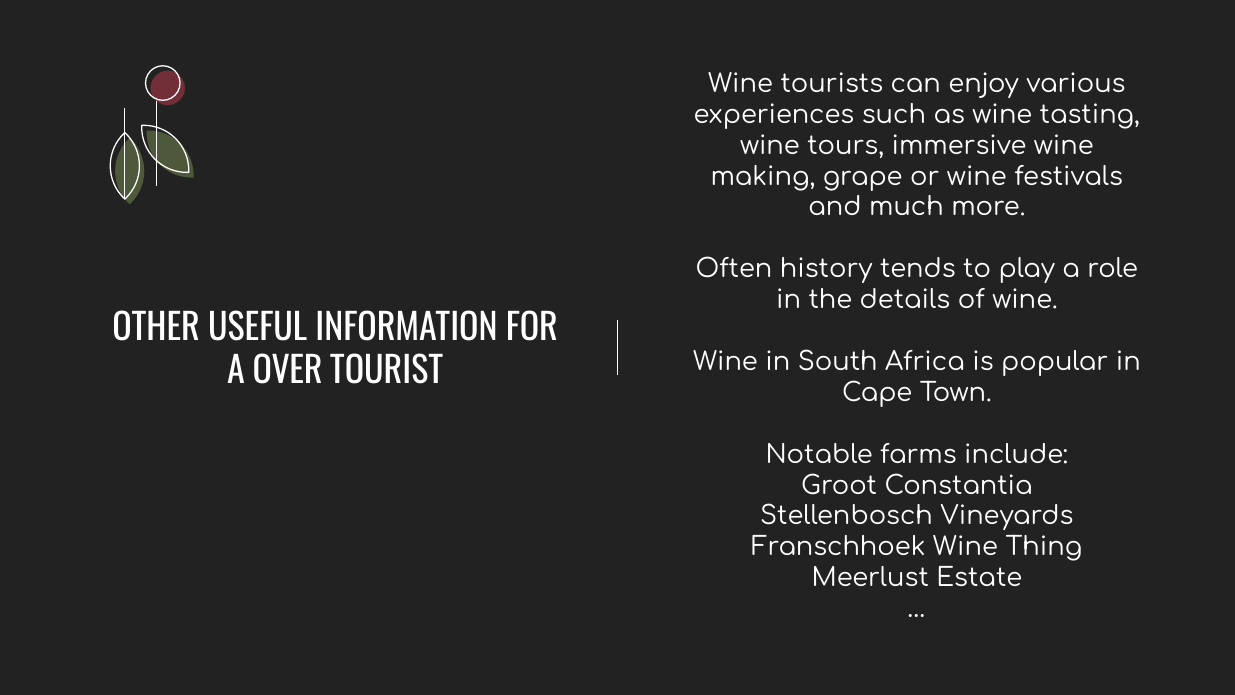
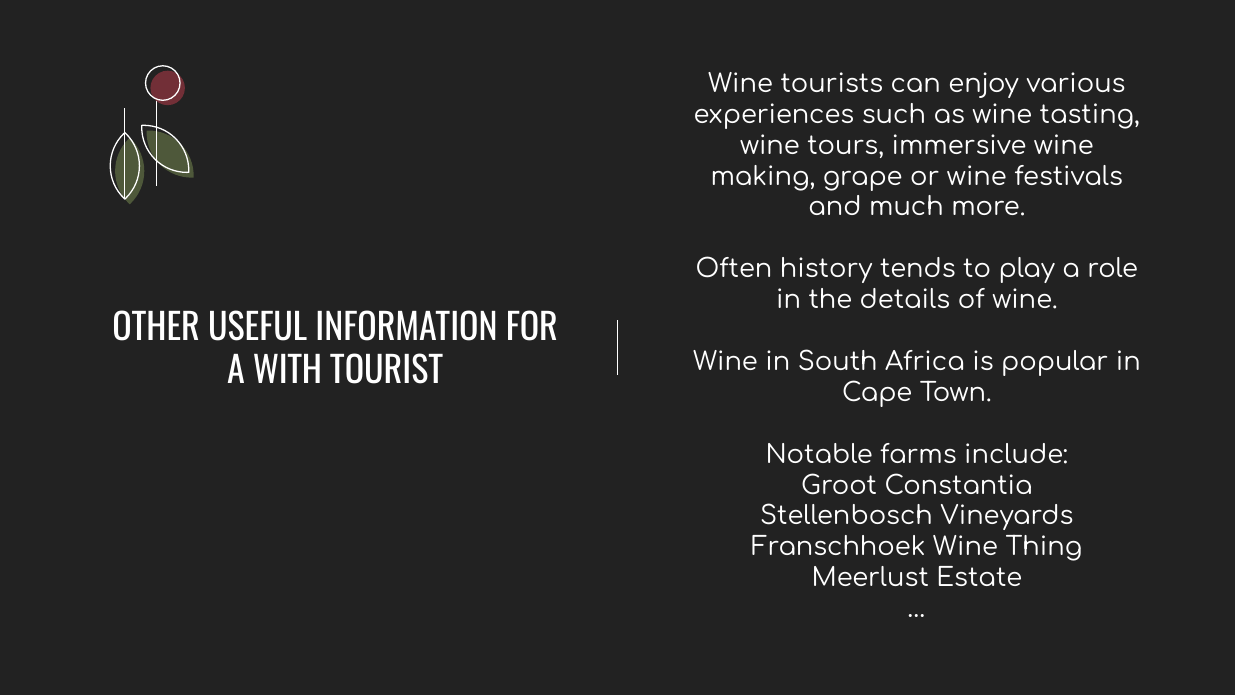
OVER: OVER -> WITH (288, 371)
